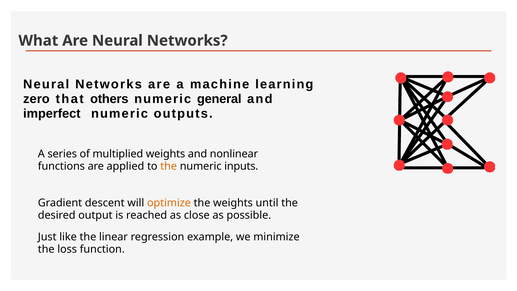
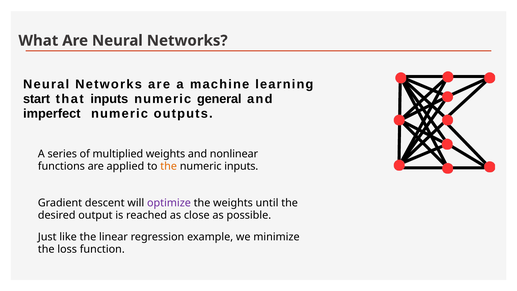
zero: zero -> start (37, 99)
that others: others -> inputs (109, 99)
optimize colour: orange -> purple (169, 203)
